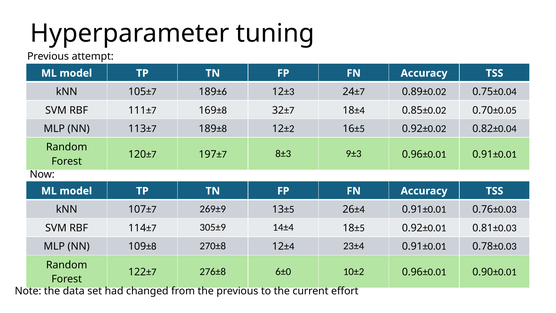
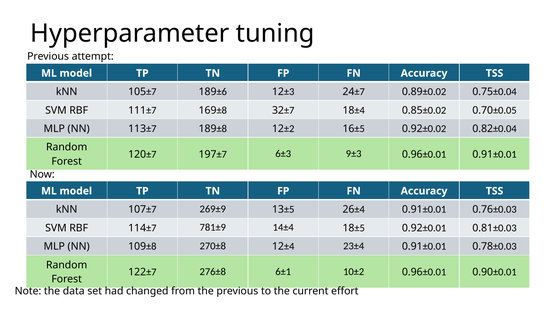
8±3: 8±3 -> 6±3 (283, 154)
305±9: 305±9 -> 781±9 (213, 227)
6±0: 6±0 -> 6±1 (283, 271)
